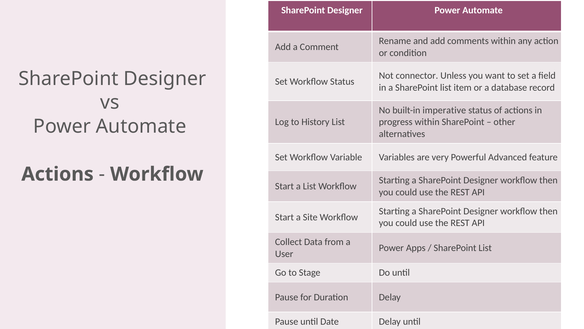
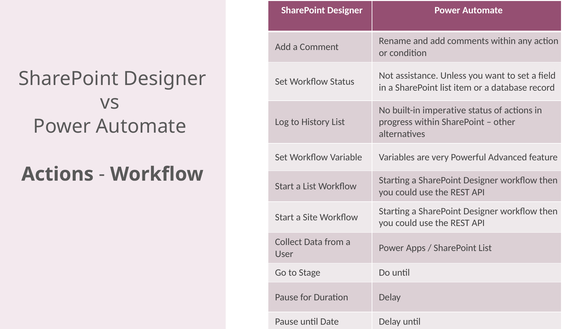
connector: connector -> assistance (417, 75)
